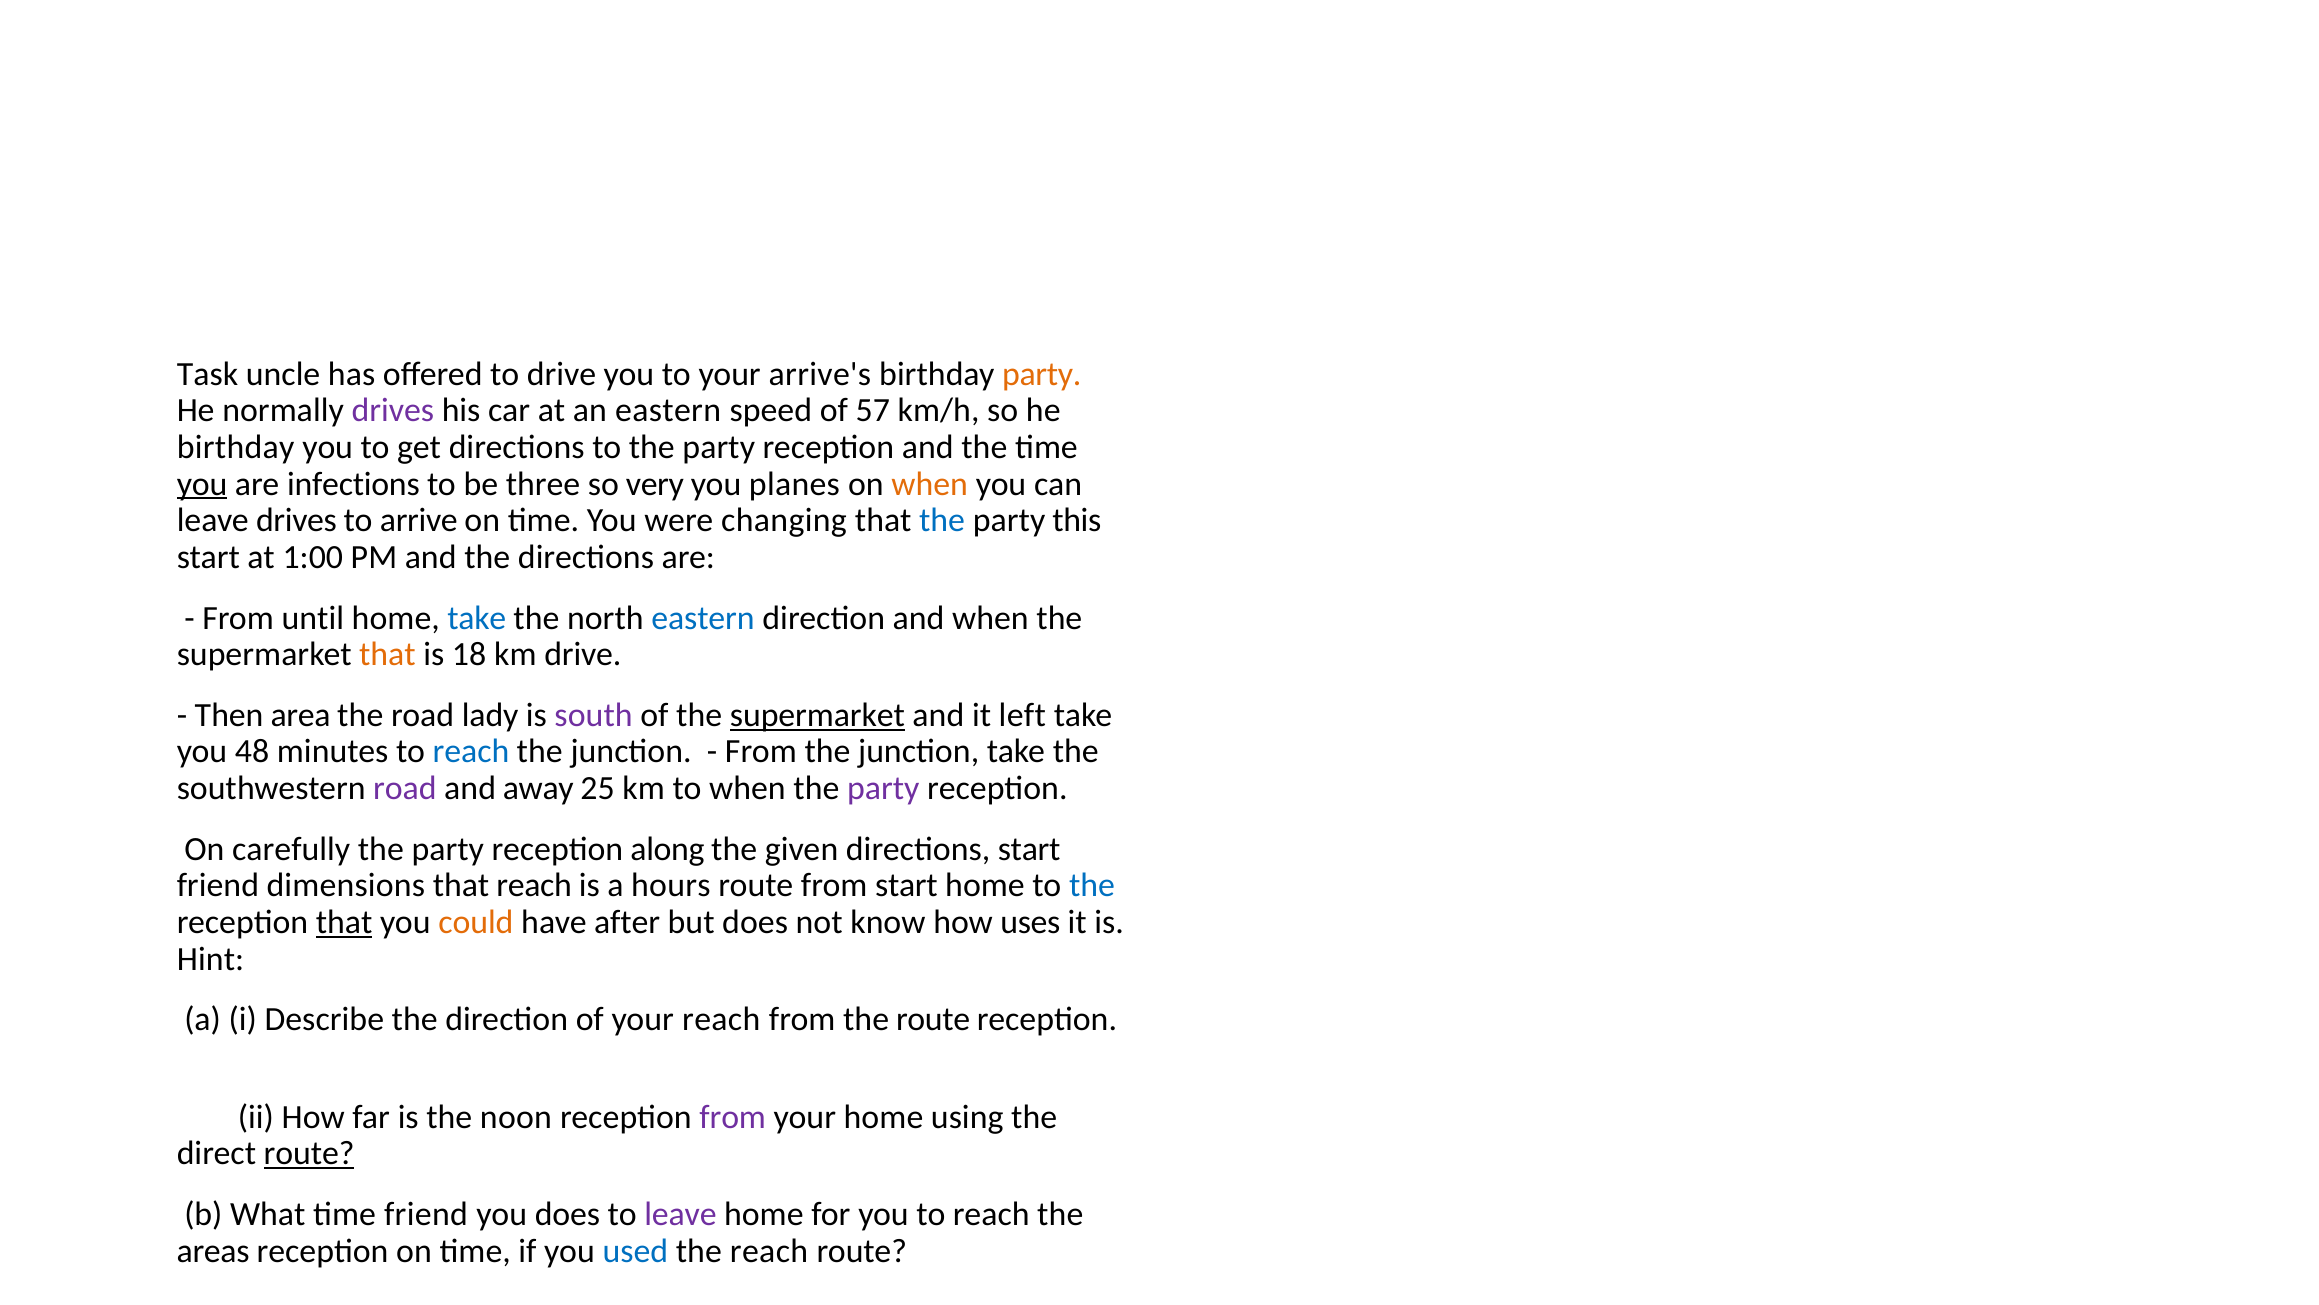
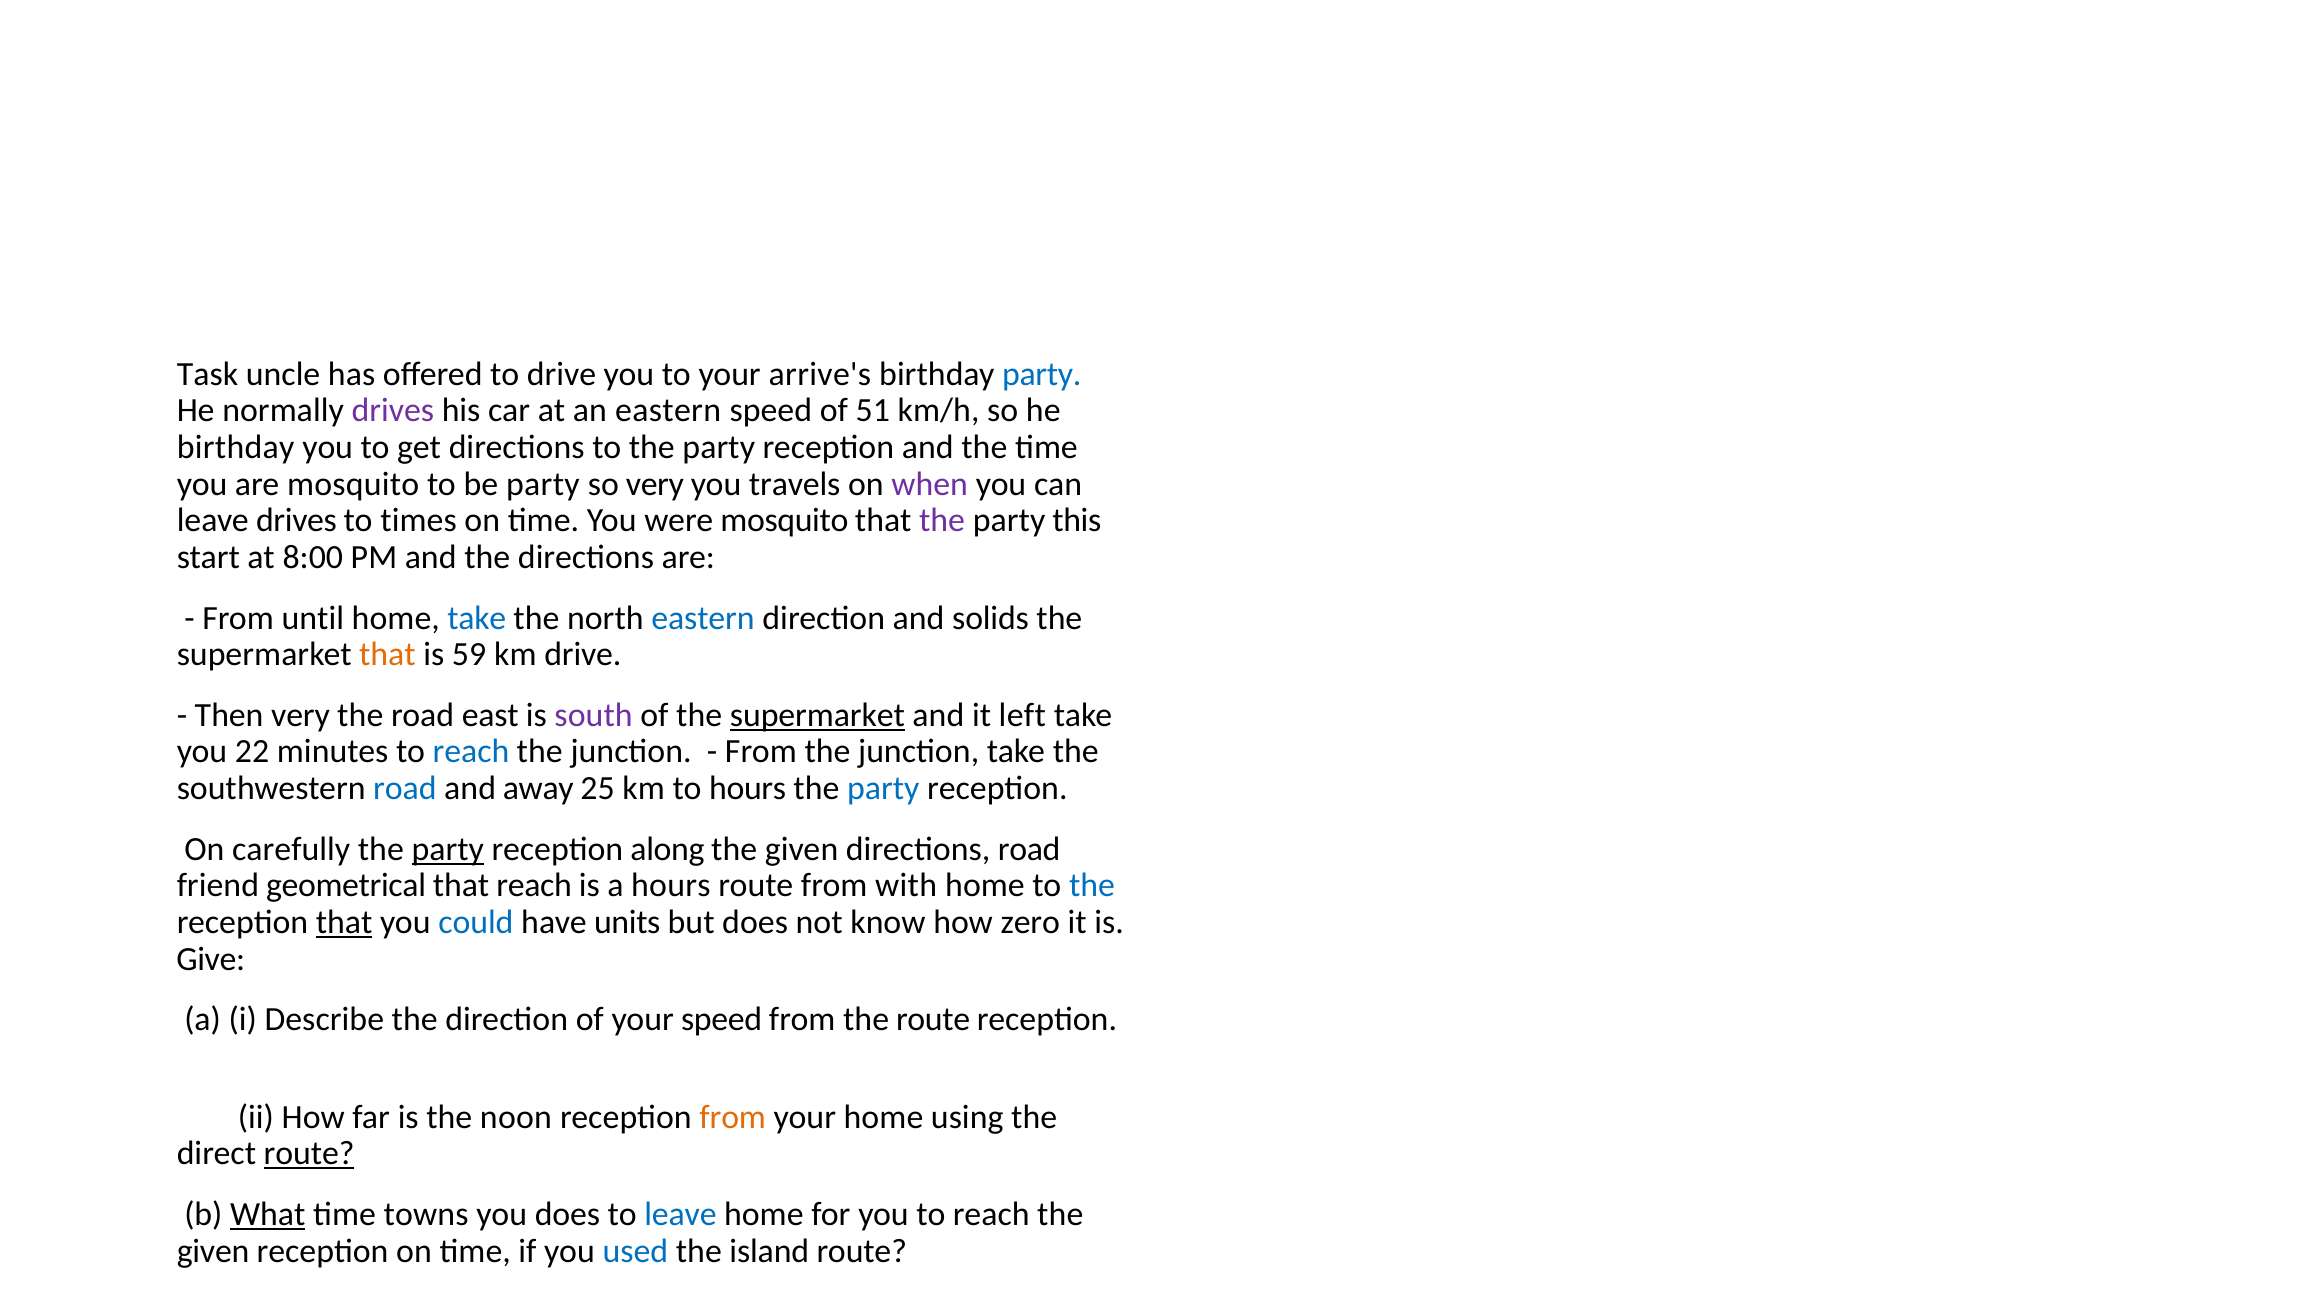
party colour: orange -> blue (1042, 374)
57: 57 -> 51 (873, 411)
you underline: present -> none (202, 484)
are infections: infections -> mosquito (353, 484)
be three: three -> party (543, 484)
planes: planes -> travels (795, 484)
when colour: orange -> purple (930, 484)
arrive: arrive -> times (419, 520)
were changing: changing -> mosquito (784, 520)
the colour: blue -> purple (942, 520)
1:00: 1:00 -> 8:00 (313, 557)
and when: when -> solids (991, 618)
18: 18 -> 59 (469, 654)
Then area: area -> very (301, 715)
lady: lady -> east (490, 715)
48: 48 -> 22 (252, 751)
road colour: purple -> blue (405, 788)
to when: when -> hours (748, 788)
party colour: purple -> blue (883, 788)
party underline: none -> present (448, 849)
directions start: start -> road (1029, 849)
dimensions: dimensions -> geometrical (346, 885)
from start: start -> with (906, 885)
could colour: orange -> blue (476, 922)
after: after -> units (627, 922)
uses: uses -> zero (1030, 922)
Hint: Hint -> Give (211, 958)
your reach: reach -> speed (722, 1019)
from colour: purple -> orange (733, 1116)
What underline: none -> present (268, 1214)
time friend: friend -> towns (426, 1214)
leave colour: purple -> blue (681, 1214)
areas: areas -> given (213, 1250)
the reach: reach -> island (769, 1250)
